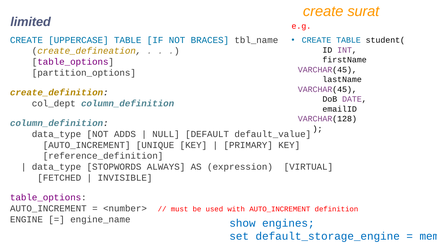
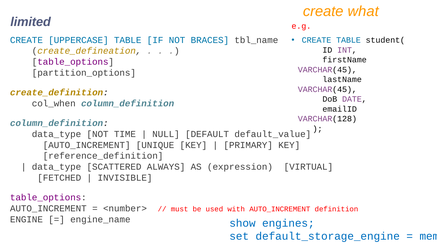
surat: surat -> what (363, 11)
col_dept: col_dept -> col_when (54, 103)
ADDS: ADDS -> TIME (125, 134)
STOPWORDS: STOPWORDS -> SCATTERED (114, 167)
